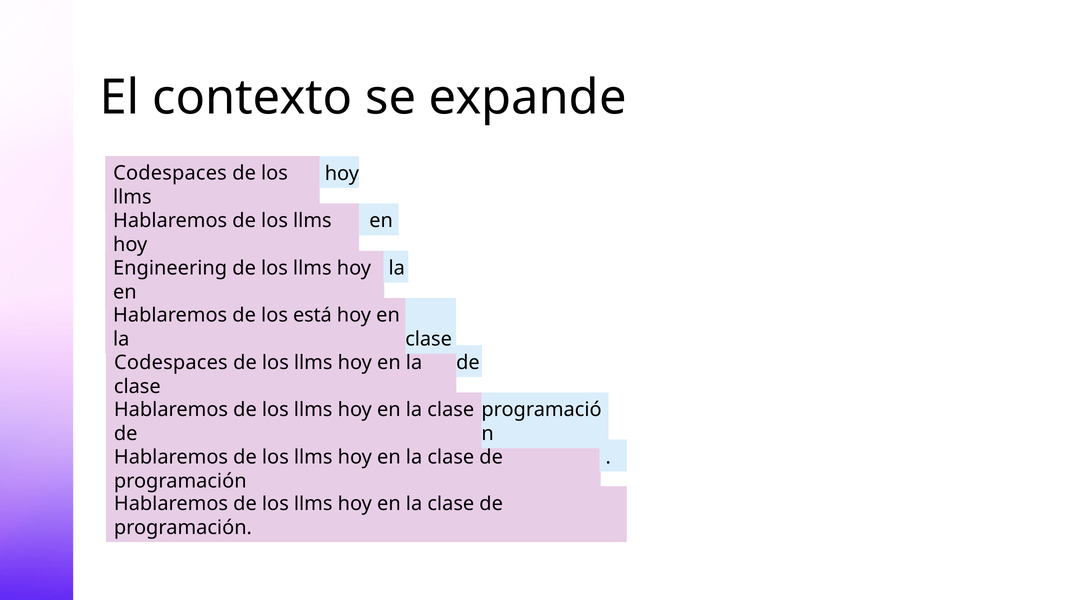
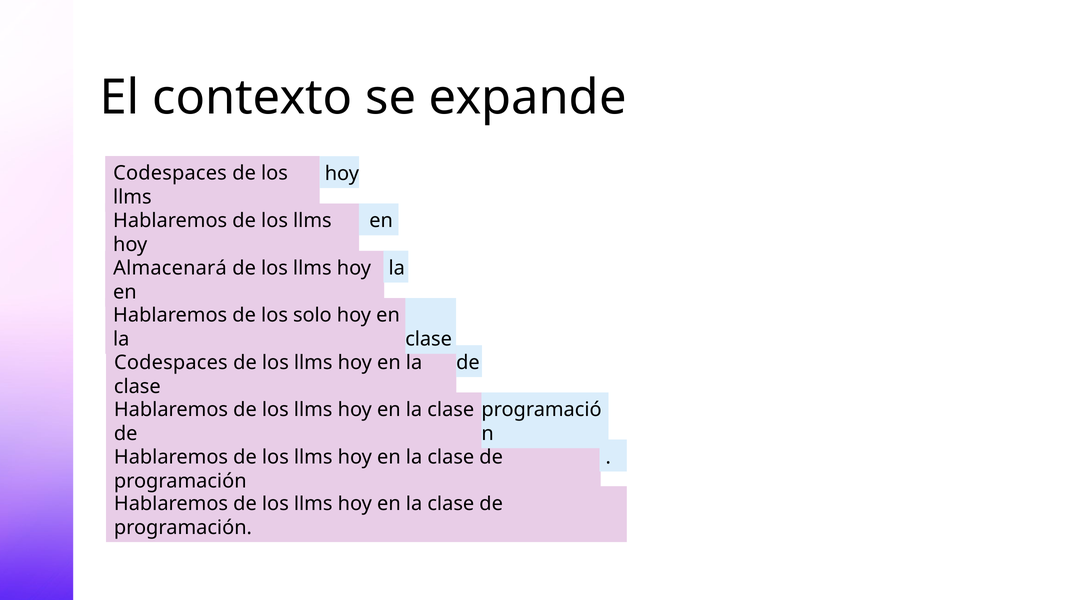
Engineering: Engineering -> Almacenará (170, 268)
está: está -> solo (312, 315)
